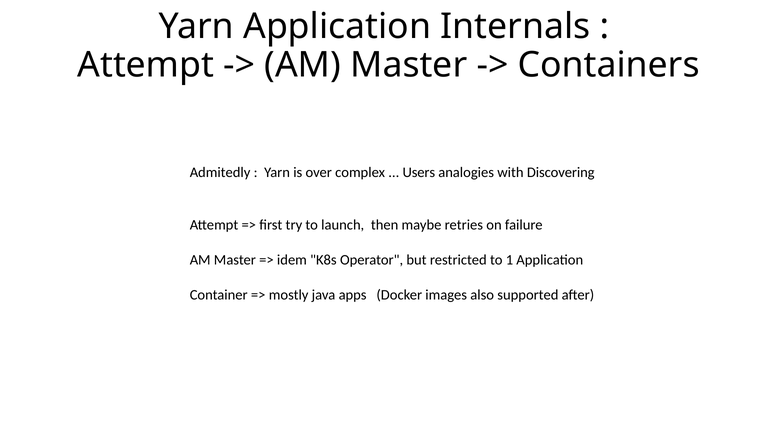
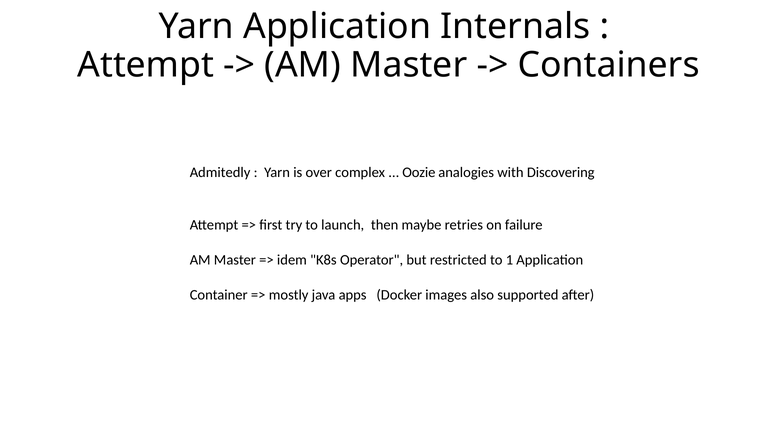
Users: Users -> Oozie (419, 173)
